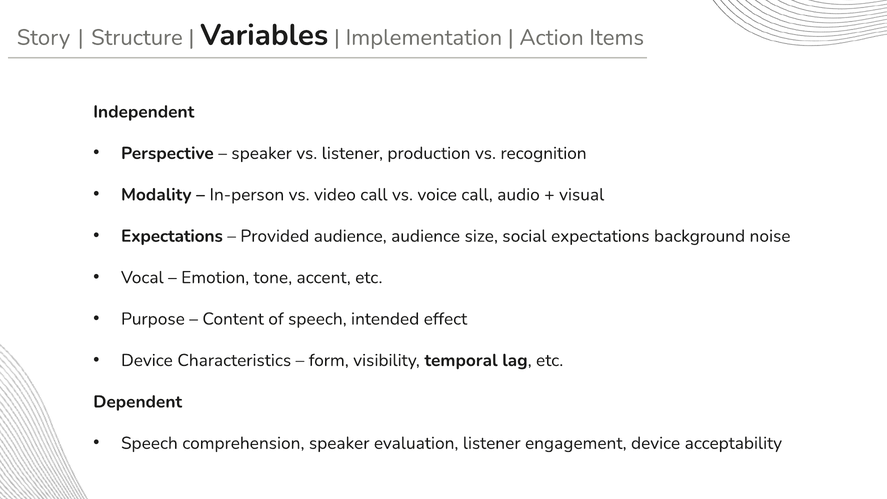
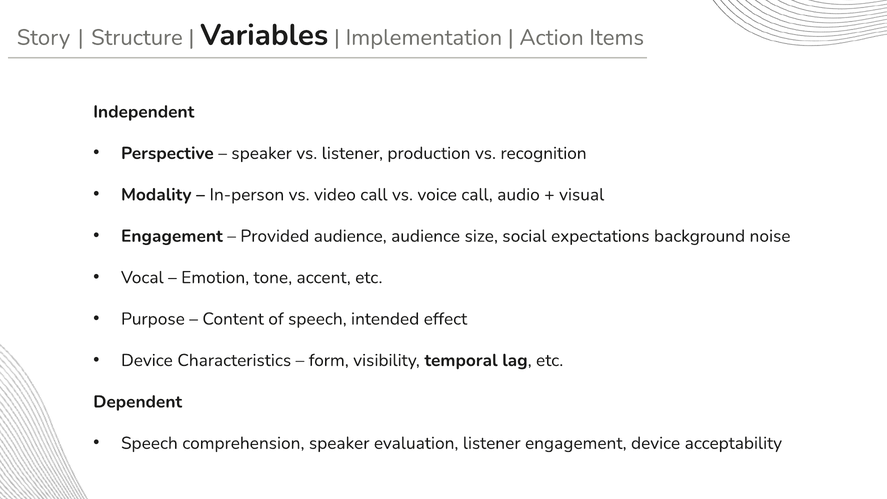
Expectations: Expectations -> Engagement (172, 236)
